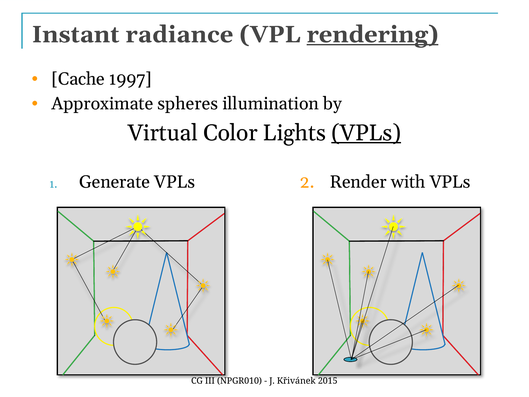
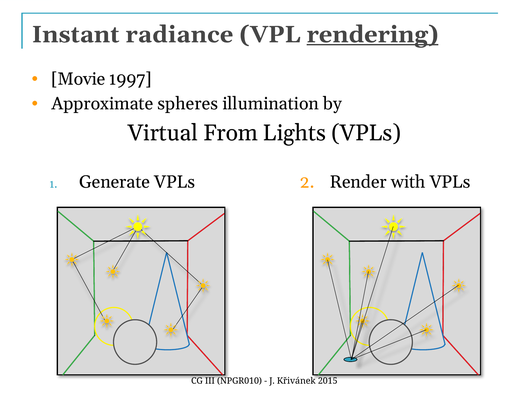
Cache: Cache -> Movie (78, 79)
Color: Color -> From (231, 133)
VPLs underline: present -> none (366, 133)
